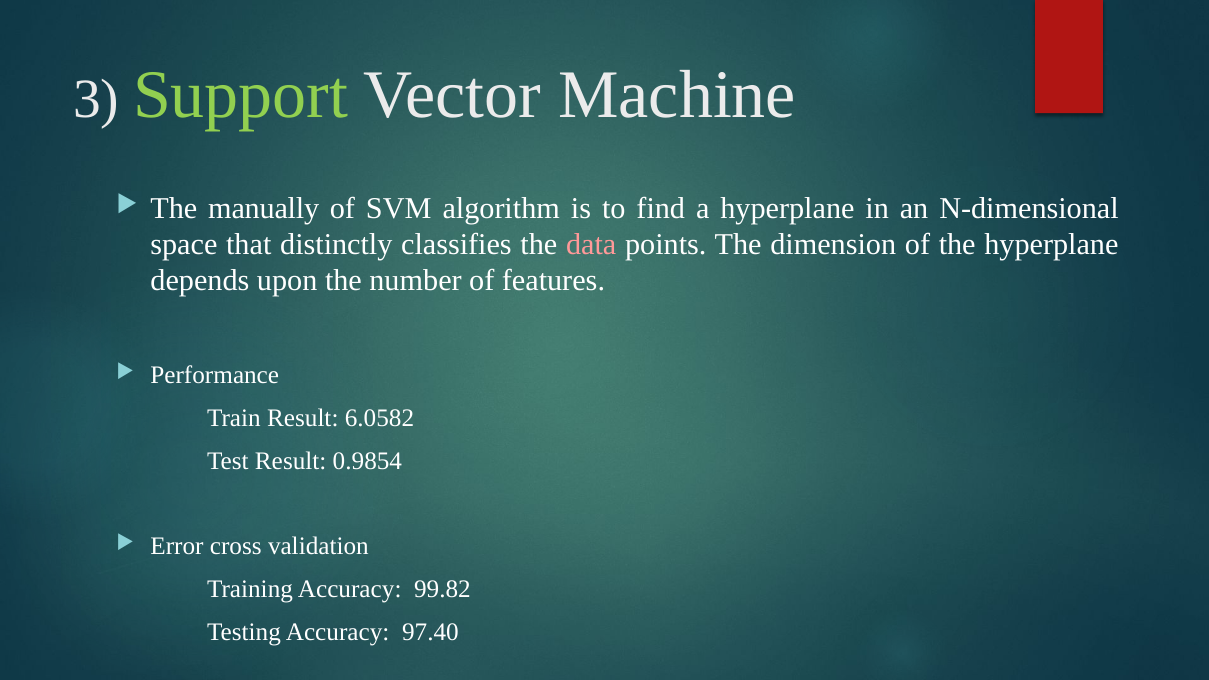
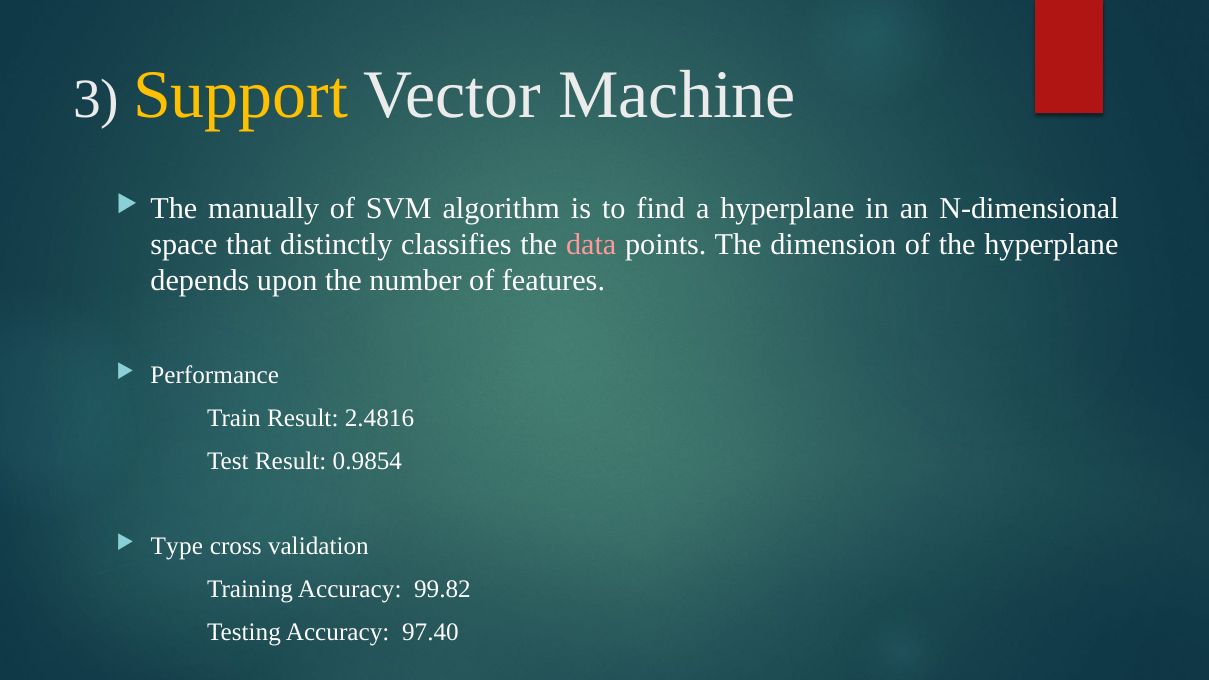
Support colour: light green -> yellow (241, 95)
6.0582: 6.0582 -> 2.4816 (379, 418)
Error: Error -> Type (177, 547)
